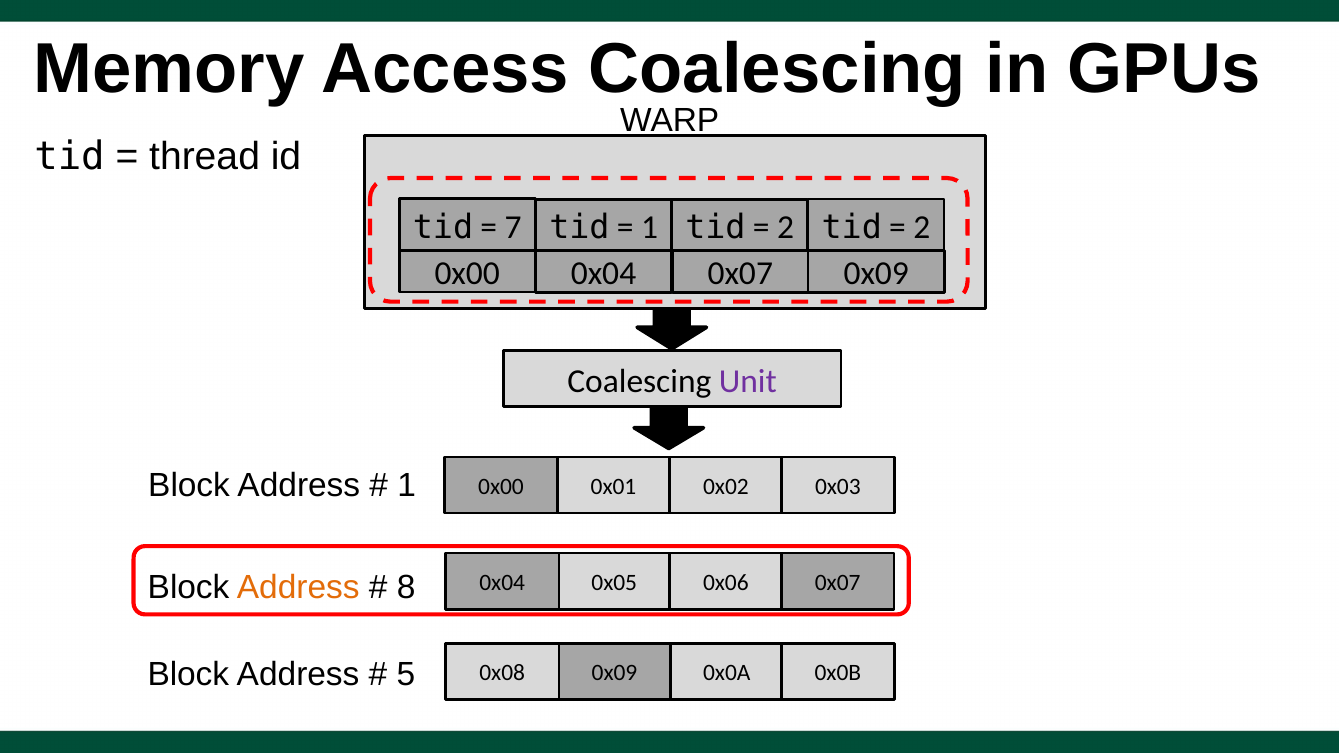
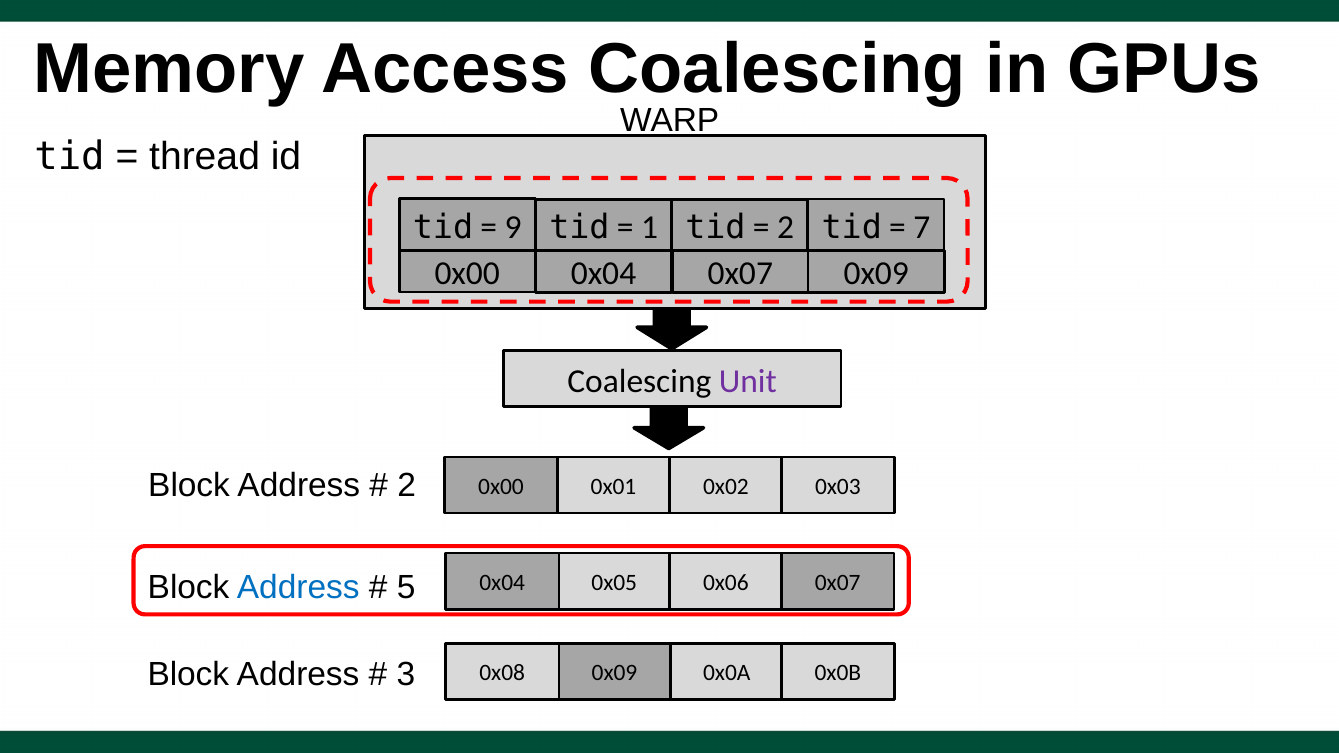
7: 7 -> 9 (513, 227)
2: 2 -> 7 (922, 227)
1: 1 -> 2 (407, 485)
Address colour: orange -> blue (298, 588)
8: 8 -> 5 (406, 588)
5: 5 -> 3 (406, 674)
